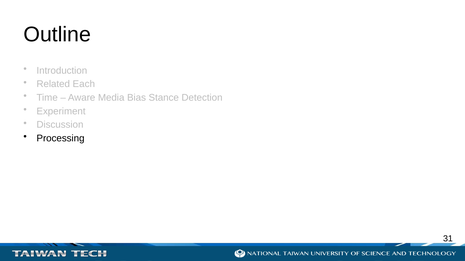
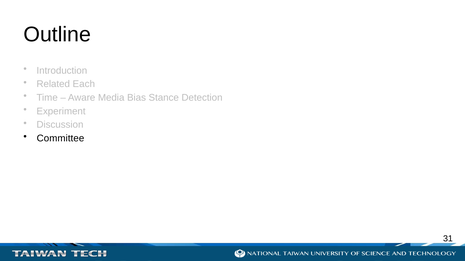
Processing: Processing -> Committee (60, 139)
